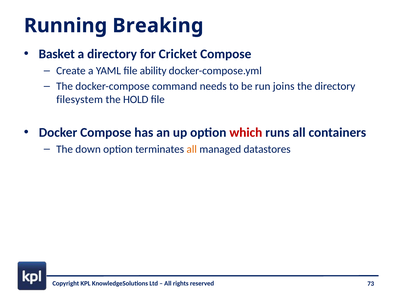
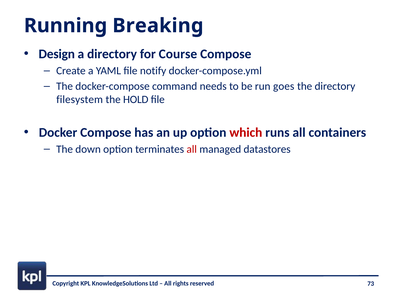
Basket: Basket -> Design (57, 54)
Cricket: Cricket -> Course (178, 54)
ability: ability -> notify (153, 71)
joins: joins -> goes (284, 86)
all colour: orange -> red (192, 149)
